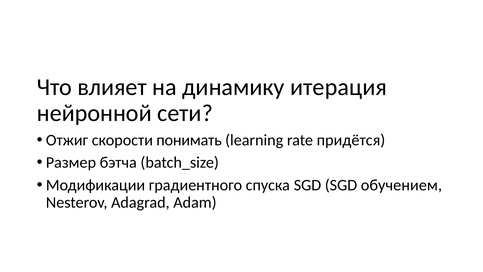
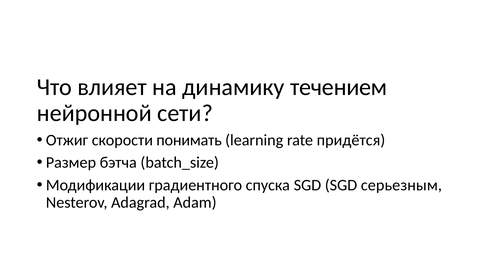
итерация: итерация -> течением (339, 87)
обучением: обучением -> серьезным (401, 185)
